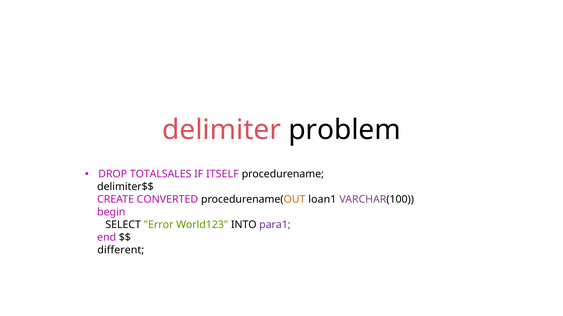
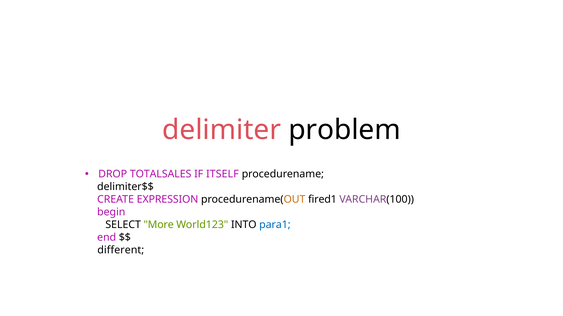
CONVERTED: CONVERTED -> EXPRESSION (168, 200)
loan1: loan1 -> fired1 (322, 200)
Error: Error -> More (159, 225)
para1 colour: purple -> blue (275, 225)
